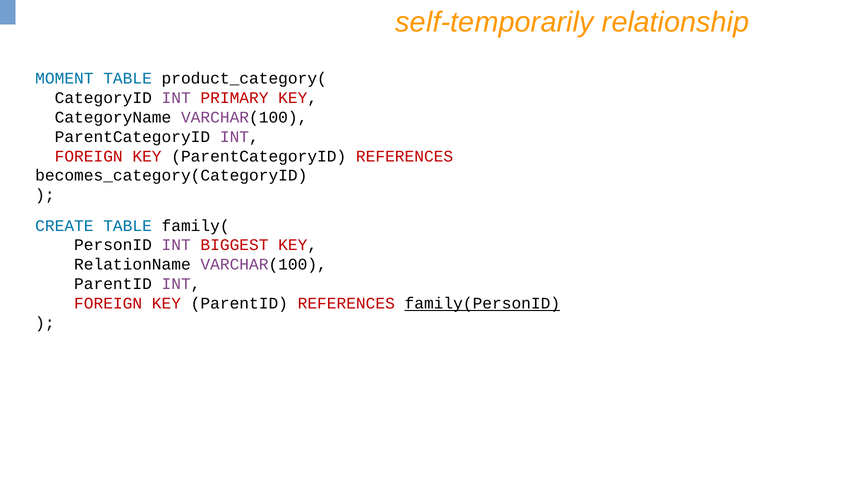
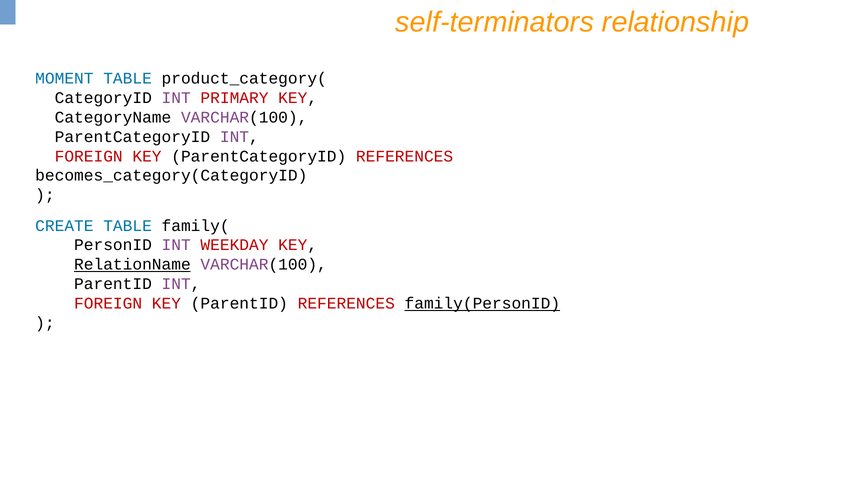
self-temporarily: self-temporarily -> self-terminators (495, 22)
BIGGEST: BIGGEST -> WEEKDAY (234, 245)
RelationName underline: none -> present (132, 265)
